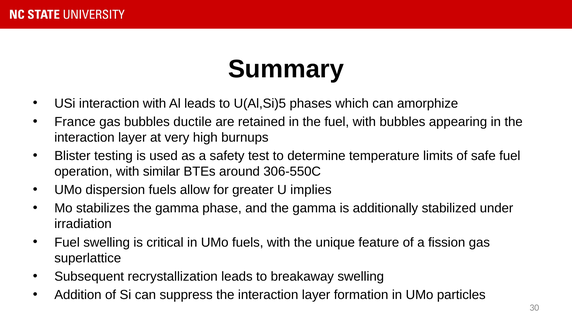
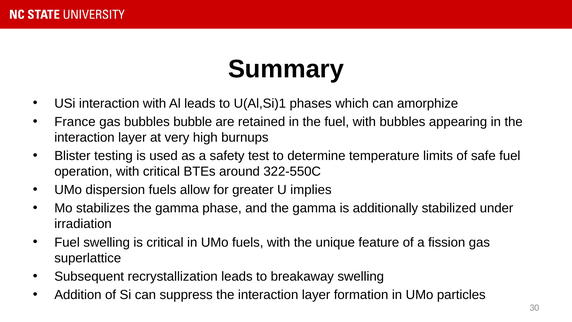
U(Al,Si)5: U(Al,Si)5 -> U(Al,Si)1 (260, 103)
ductile: ductile -> bubble (193, 122)
with similar: similar -> critical (161, 171)
306-550C: 306-550C -> 322-550C (292, 171)
